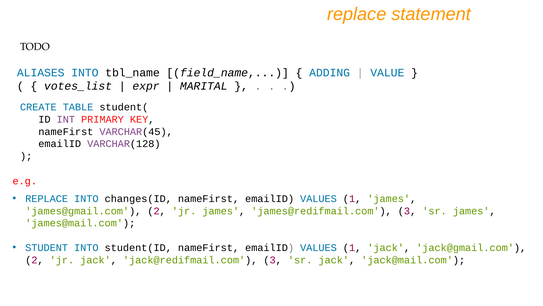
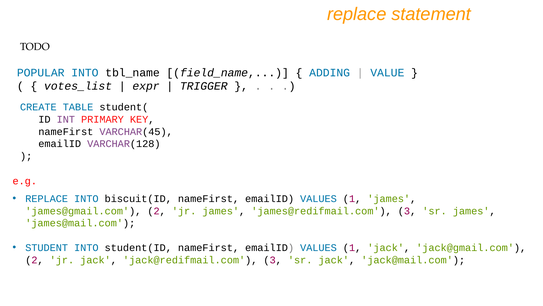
ALIASES: ALIASES -> POPULAR (41, 72)
MARITAL: MARITAL -> TRIGGER (204, 86)
changes(ID: changes(ID -> biscuit(ID (138, 198)
